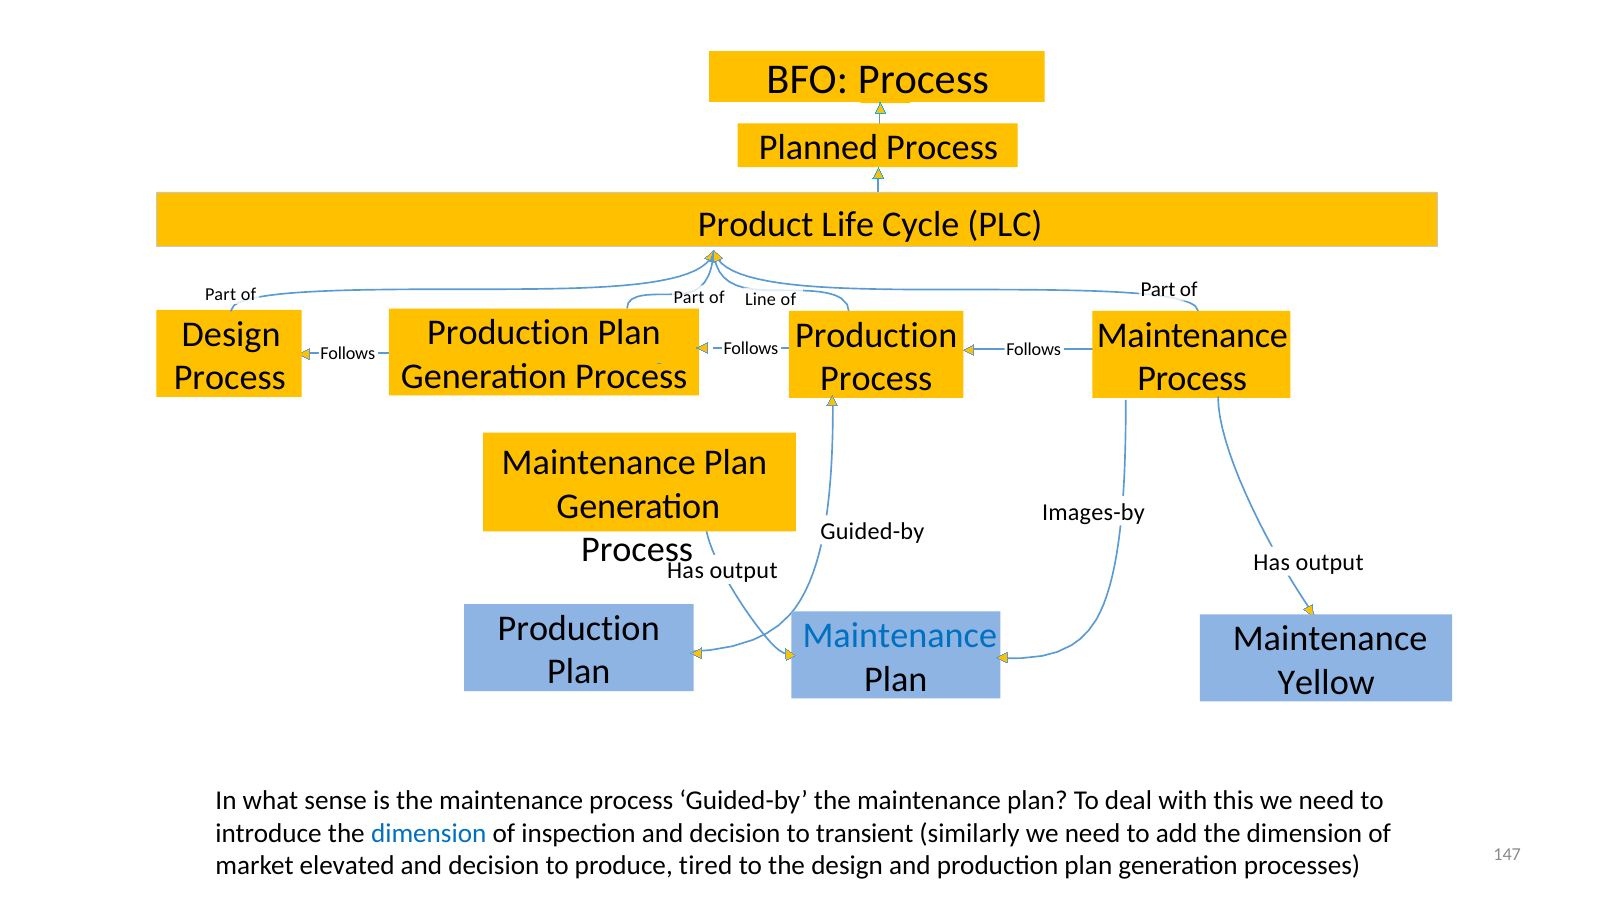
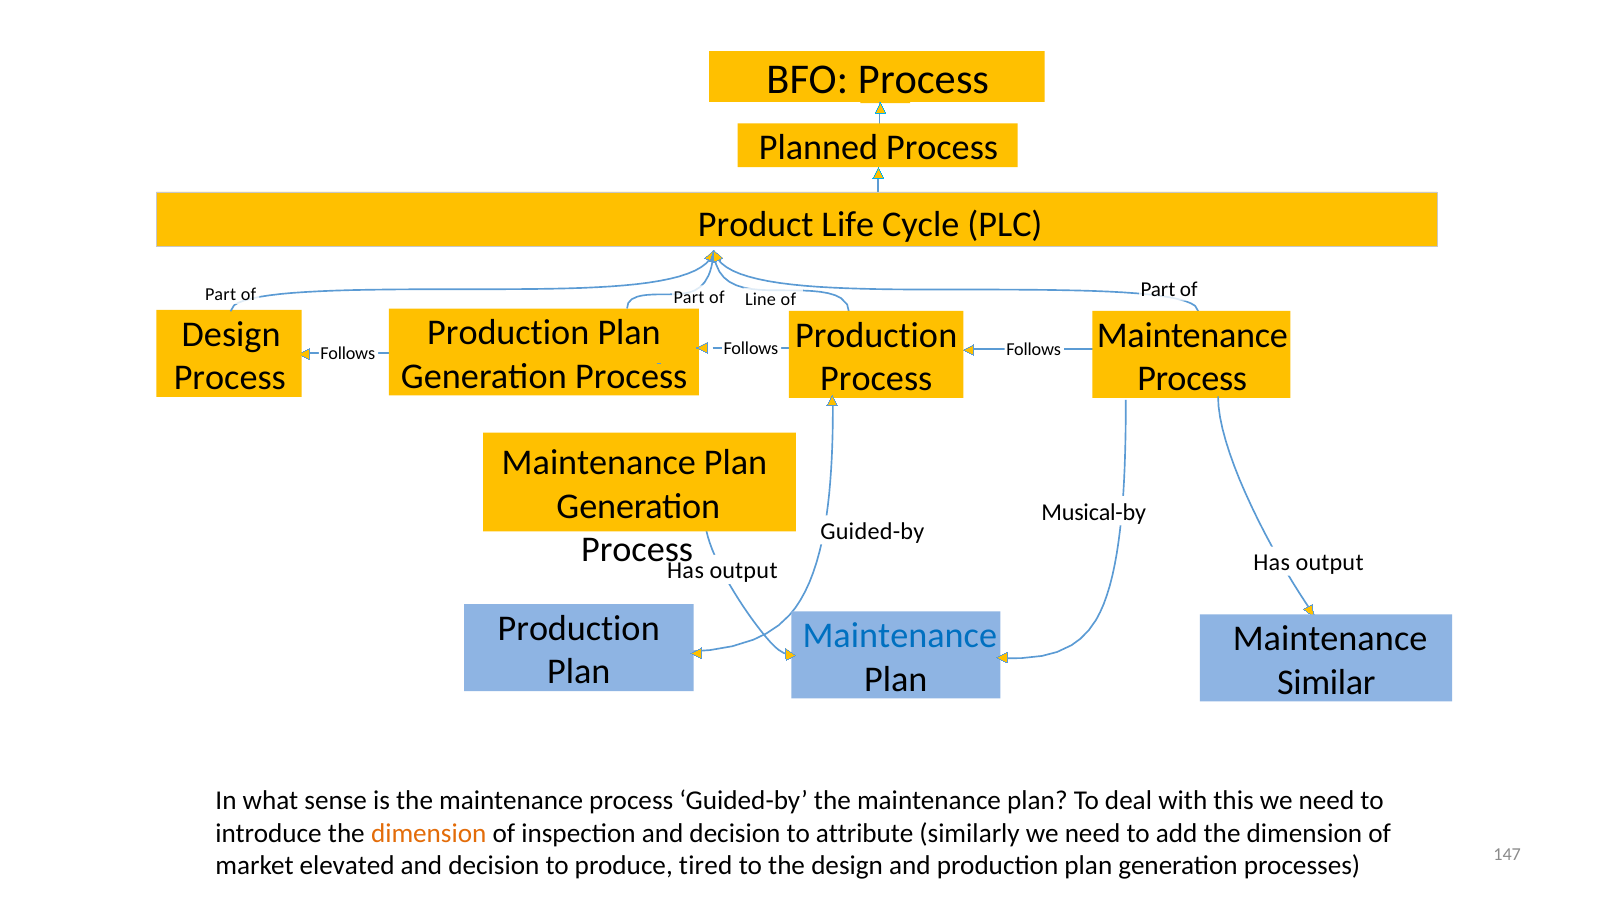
Images-by: Images-by -> Musical-by (1094, 513)
Yellow: Yellow -> Similar (1326, 683)
dimension colour: blue -> orange (429, 834)
transient: transient -> attribute (865, 834)
